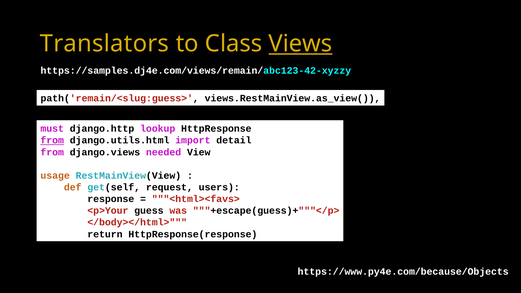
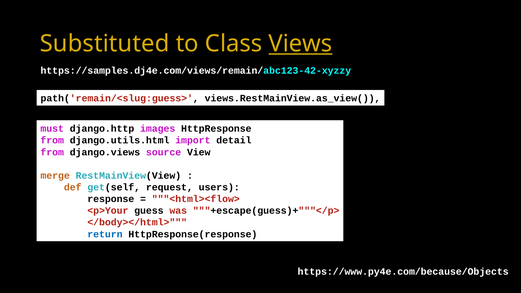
Translators: Translators -> Substituted (105, 44)
lookup: lookup -> images (158, 129)
from underline: present -> none (52, 140)
needed: needed -> source (164, 152)
usage: usage -> merge (55, 176)
<html><favs>: <html><favs> -> <html><flow> (196, 199)
return colour: black -> blue (105, 234)
